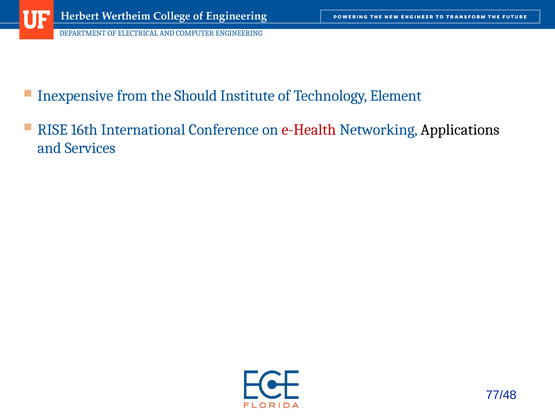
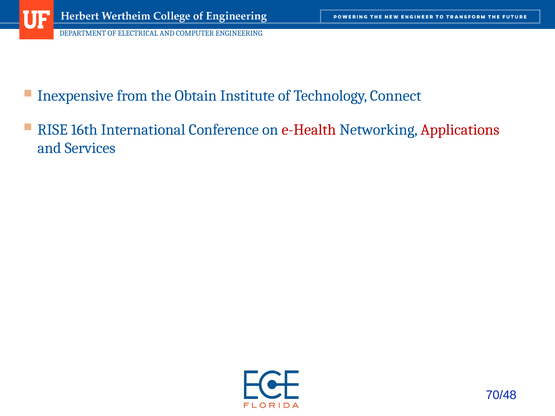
Should: Should -> Obtain (196, 96)
Element: Element -> Connect (396, 96)
Applications colour: black -> red (460, 130)
77/48: 77/48 -> 70/48 (501, 395)
